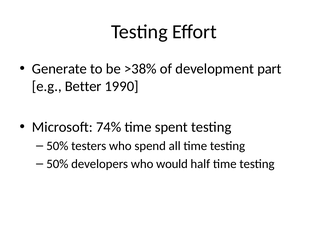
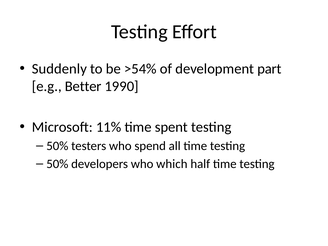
Generate: Generate -> Suddenly (59, 69)
>38%: >38% -> >54% (140, 69)
74%: 74% -> 11% (109, 127)
would: would -> which (172, 164)
